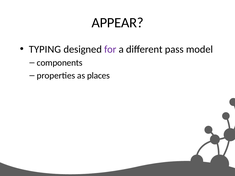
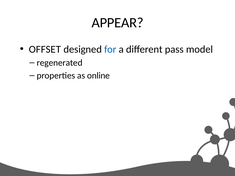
TYPING: TYPING -> OFFSET (45, 49)
for colour: purple -> blue (110, 49)
components: components -> regenerated (60, 63)
places: places -> online (98, 76)
